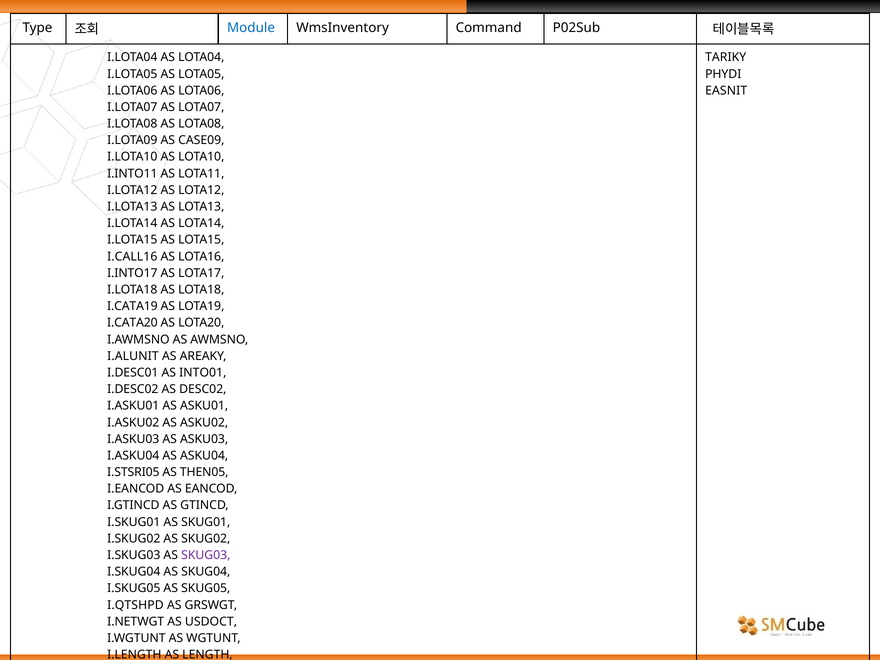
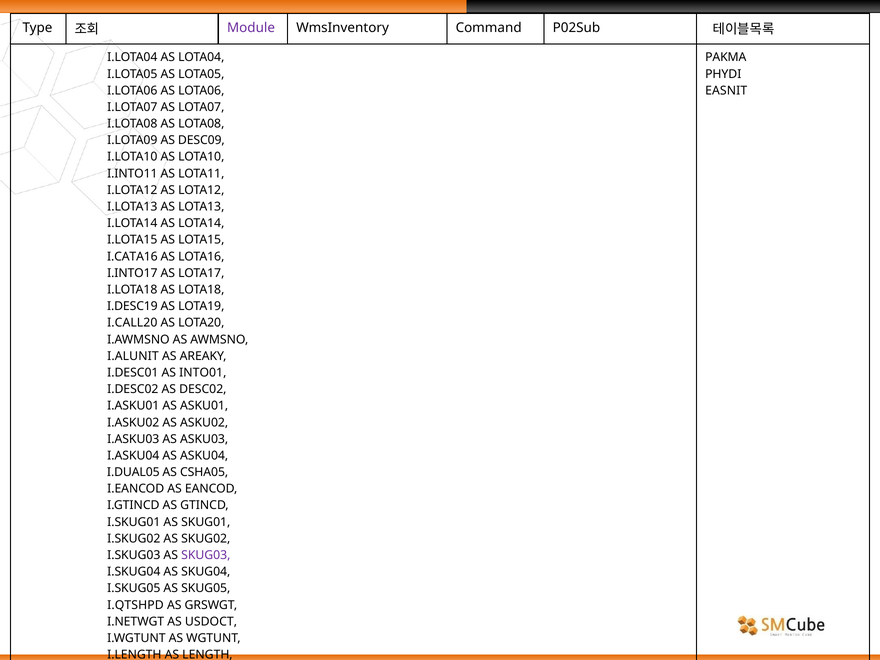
Module colour: blue -> purple (251, 28)
TARIKY: TARIKY -> PAKMA (726, 57)
CASE09: CASE09 -> DESC09 (201, 140)
I.CALL16: I.CALL16 -> I.CATA16 (132, 257)
I.CATA19: I.CATA19 -> I.DESC19 (132, 306)
I.CATA20: I.CATA20 -> I.CALL20 (132, 323)
I.STSRI05: I.STSRI05 -> I.DUAL05 (133, 472)
THEN05: THEN05 -> CSHA05 (204, 472)
